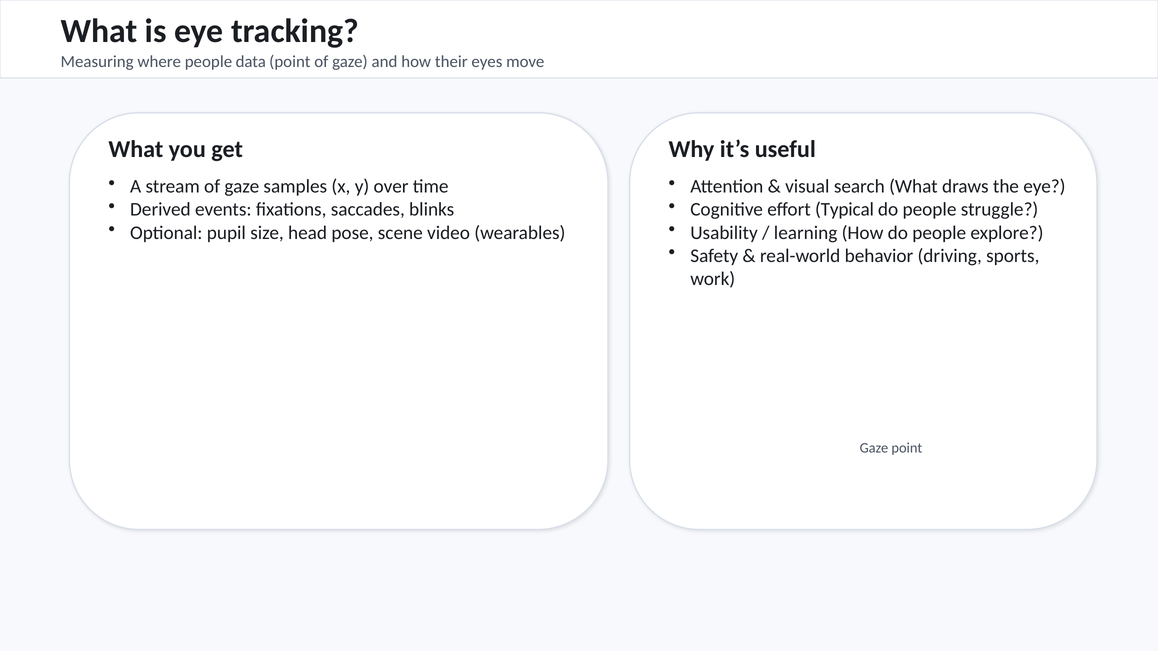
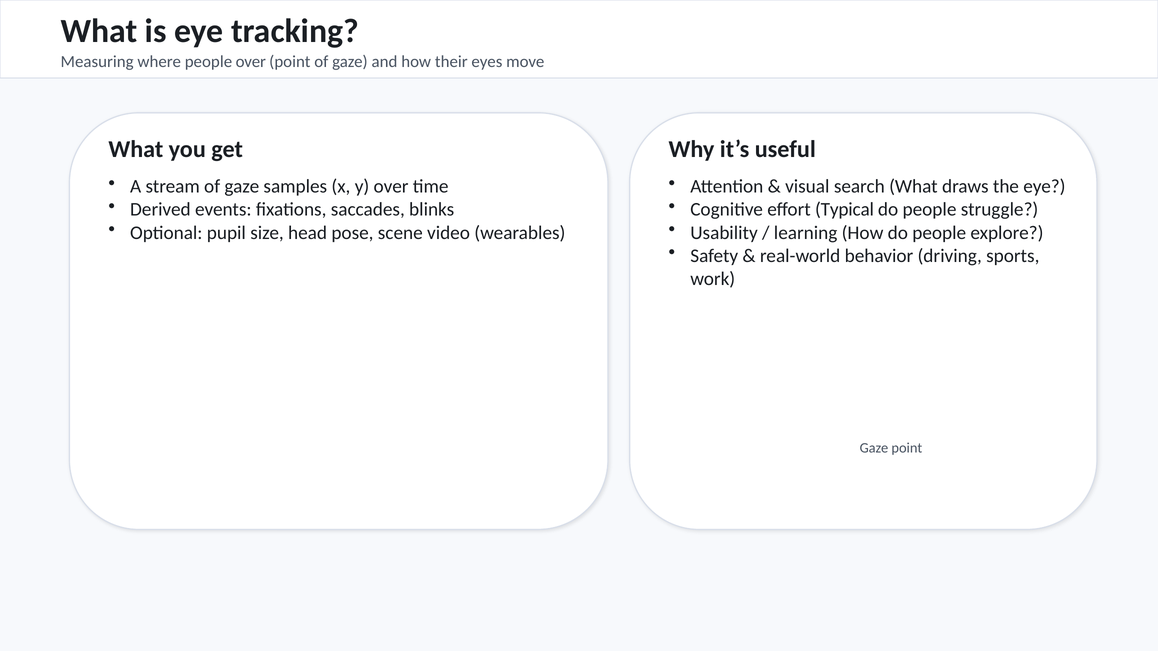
people data: data -> over (251, 62)
